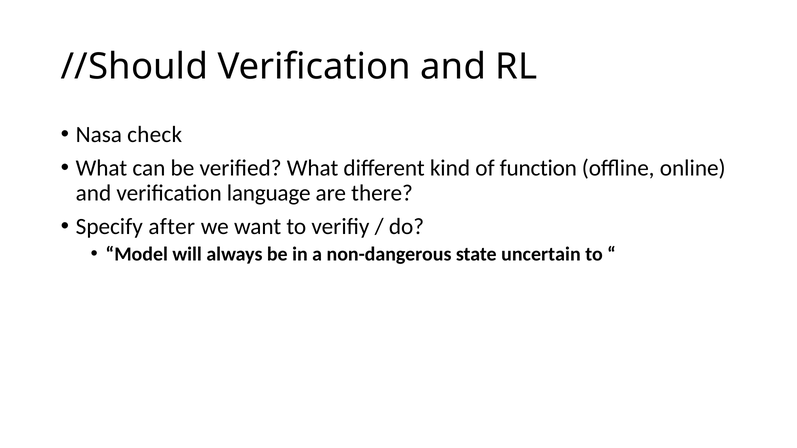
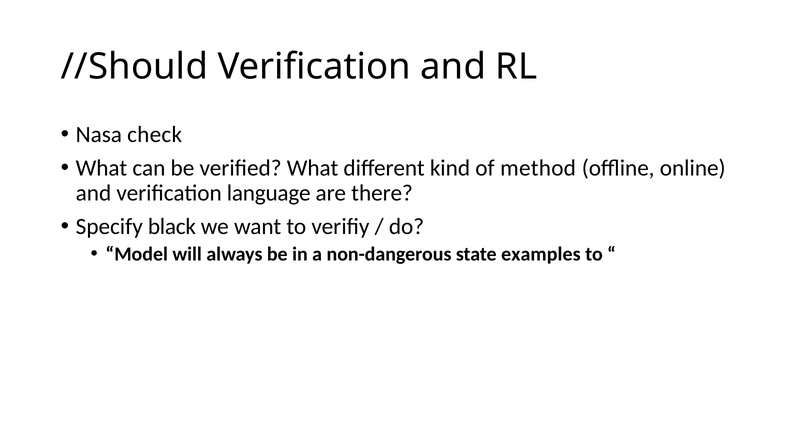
function: function -> method (538, 168)
after: after -> black (172, 227)
uncertain: uncertain -> examples (541, 254)
